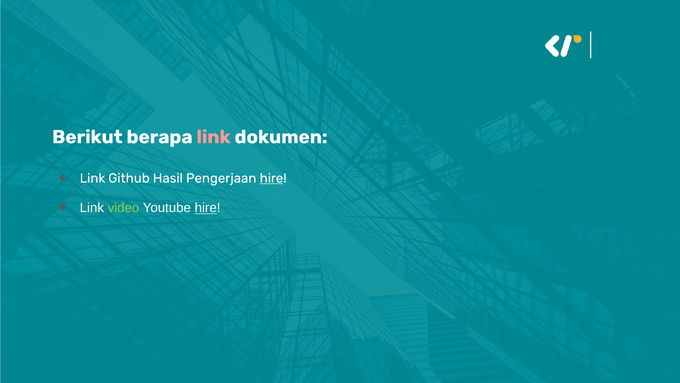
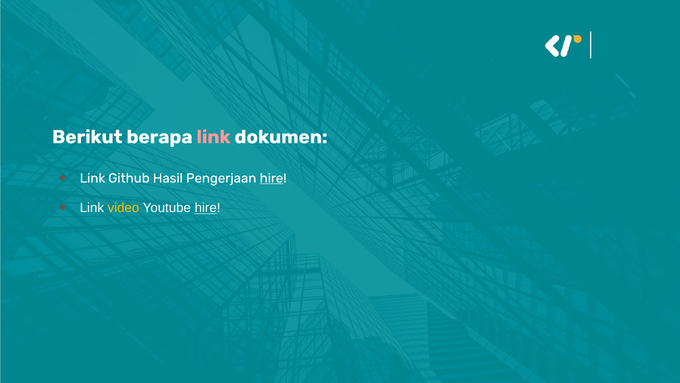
video colour: light green -> yellow (124, 208)
